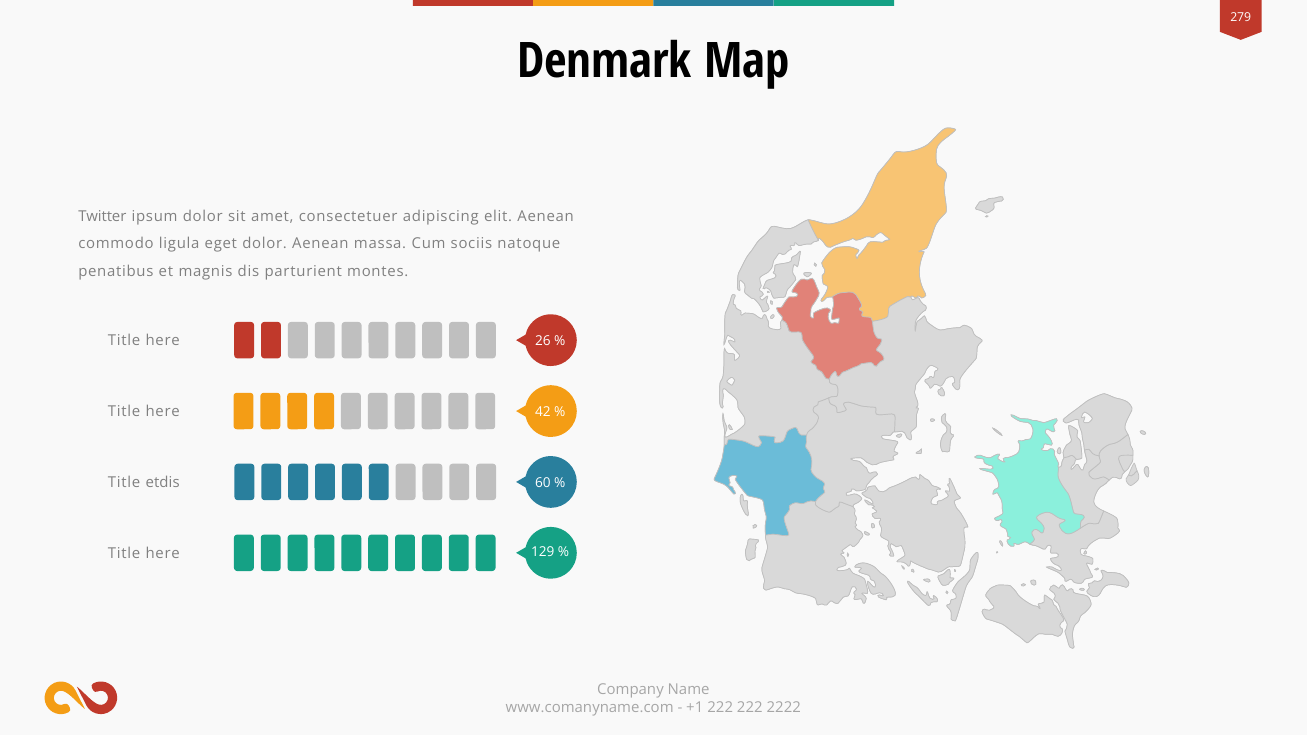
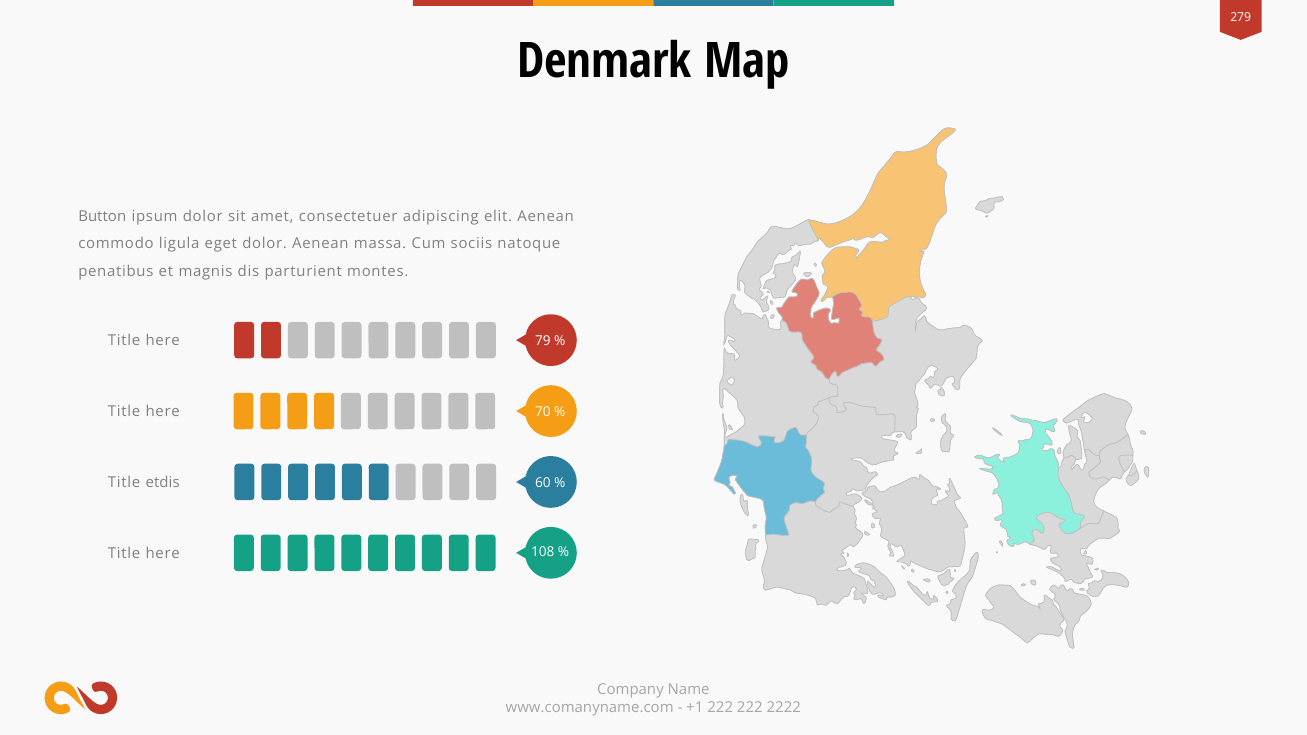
Twitter: Twitter -> Button (102, 217)
26: 26 -> 79 (543, 341)
42: 42 -> 70 (543, 412)
129: 129 -> 108 (543, 552)
